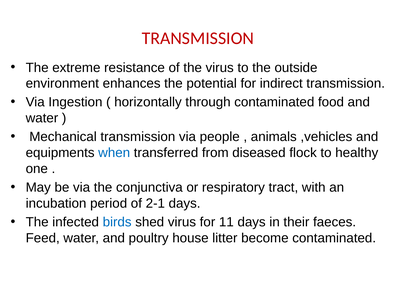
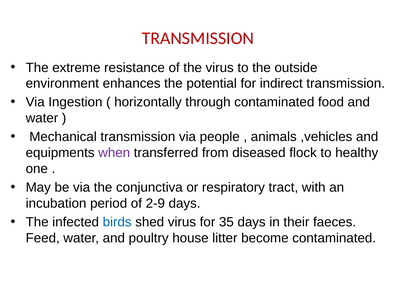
when colour: blue -> purple (114, 153)
2-1: 2-1 -> 2-9 (155, 204)
11: 11 -> 35 (226, 222)
